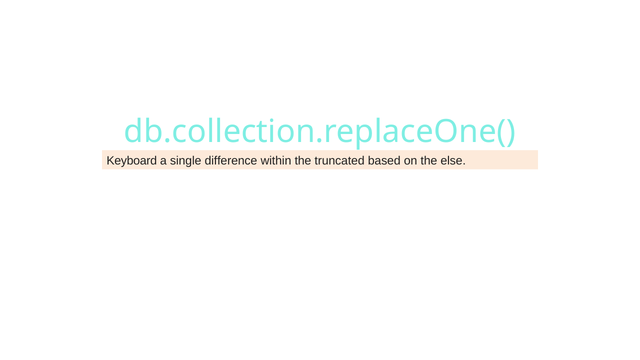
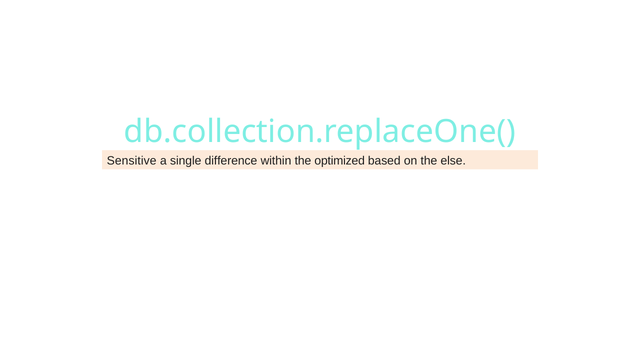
Keyboard: Keyboard -> Sensitive (132, 161)
truncated: truncated -> optimized (340, 161)
